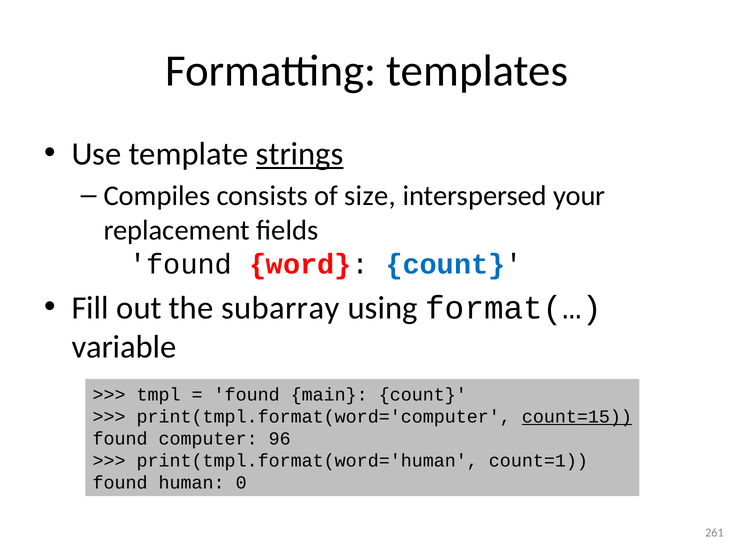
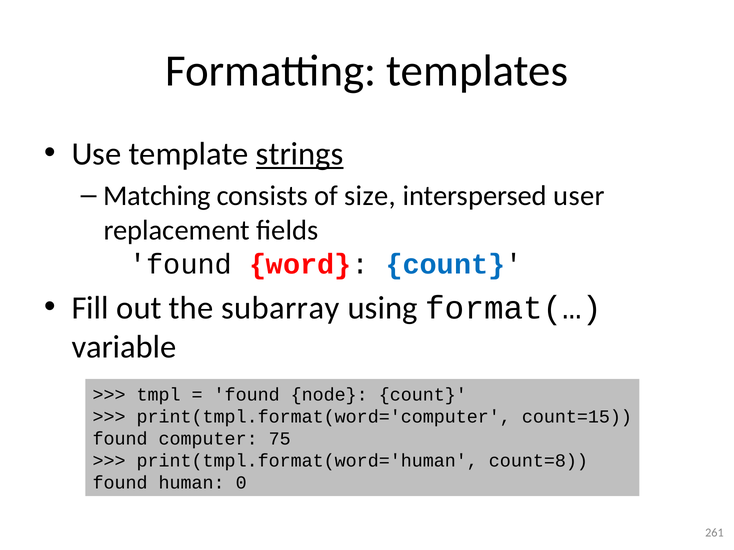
Compiles: Compiles -> Matching (157, 196)
your: your -> user (579, 196)
main: main -> node (329, 395)
count=15 underline: present -> none (577, 417)
96: 96 -> 75 (280, 439)
count=1: count=1 -> count=8 (538, 461)
